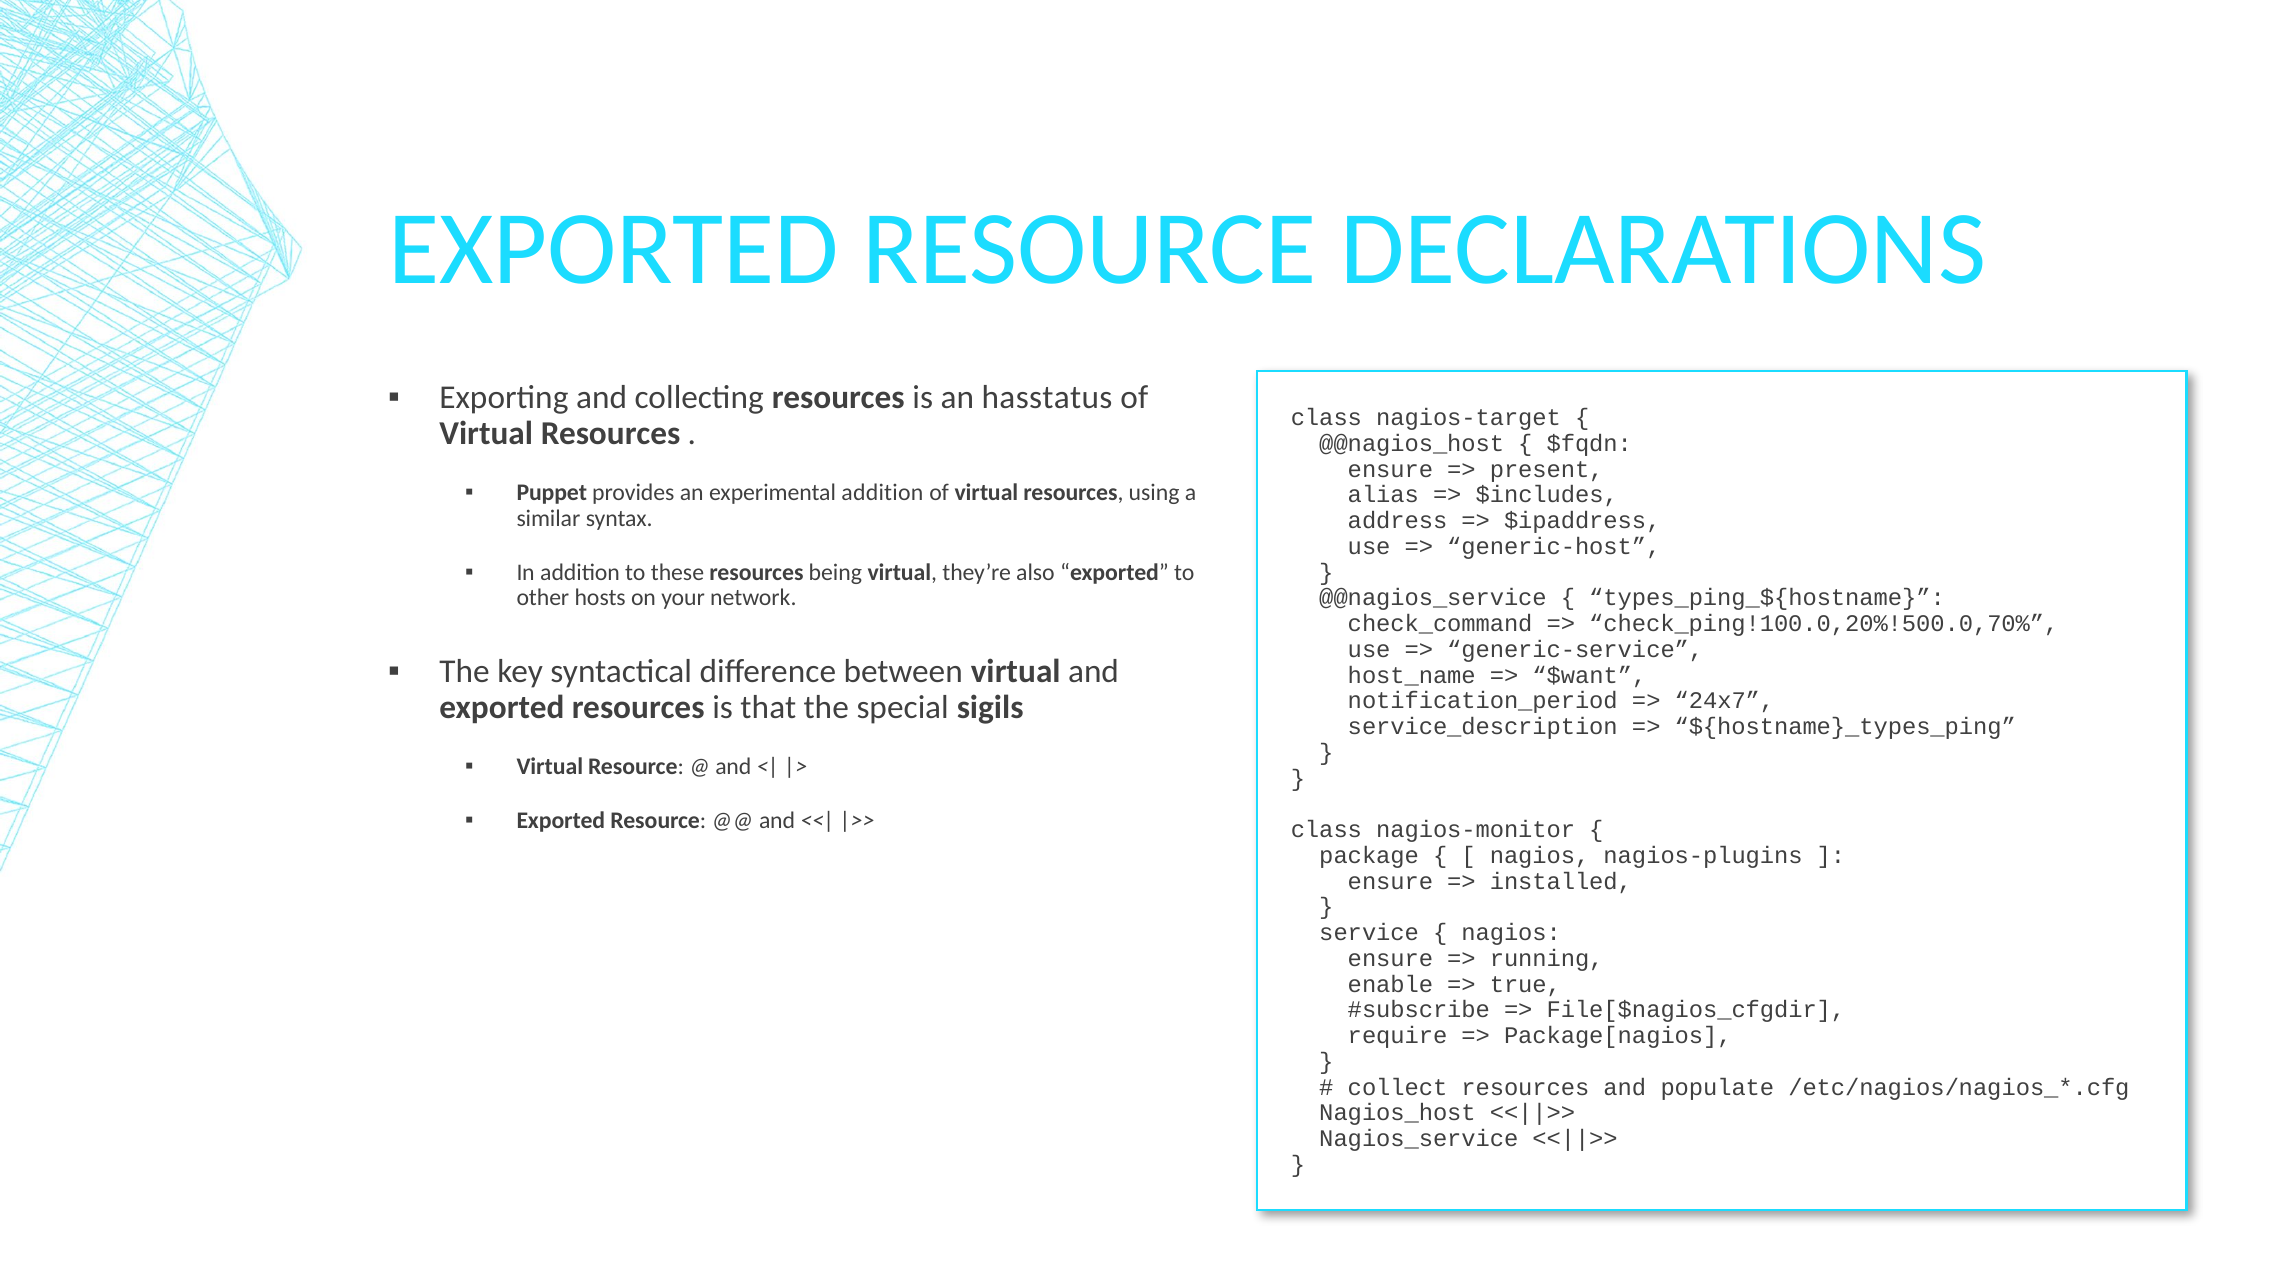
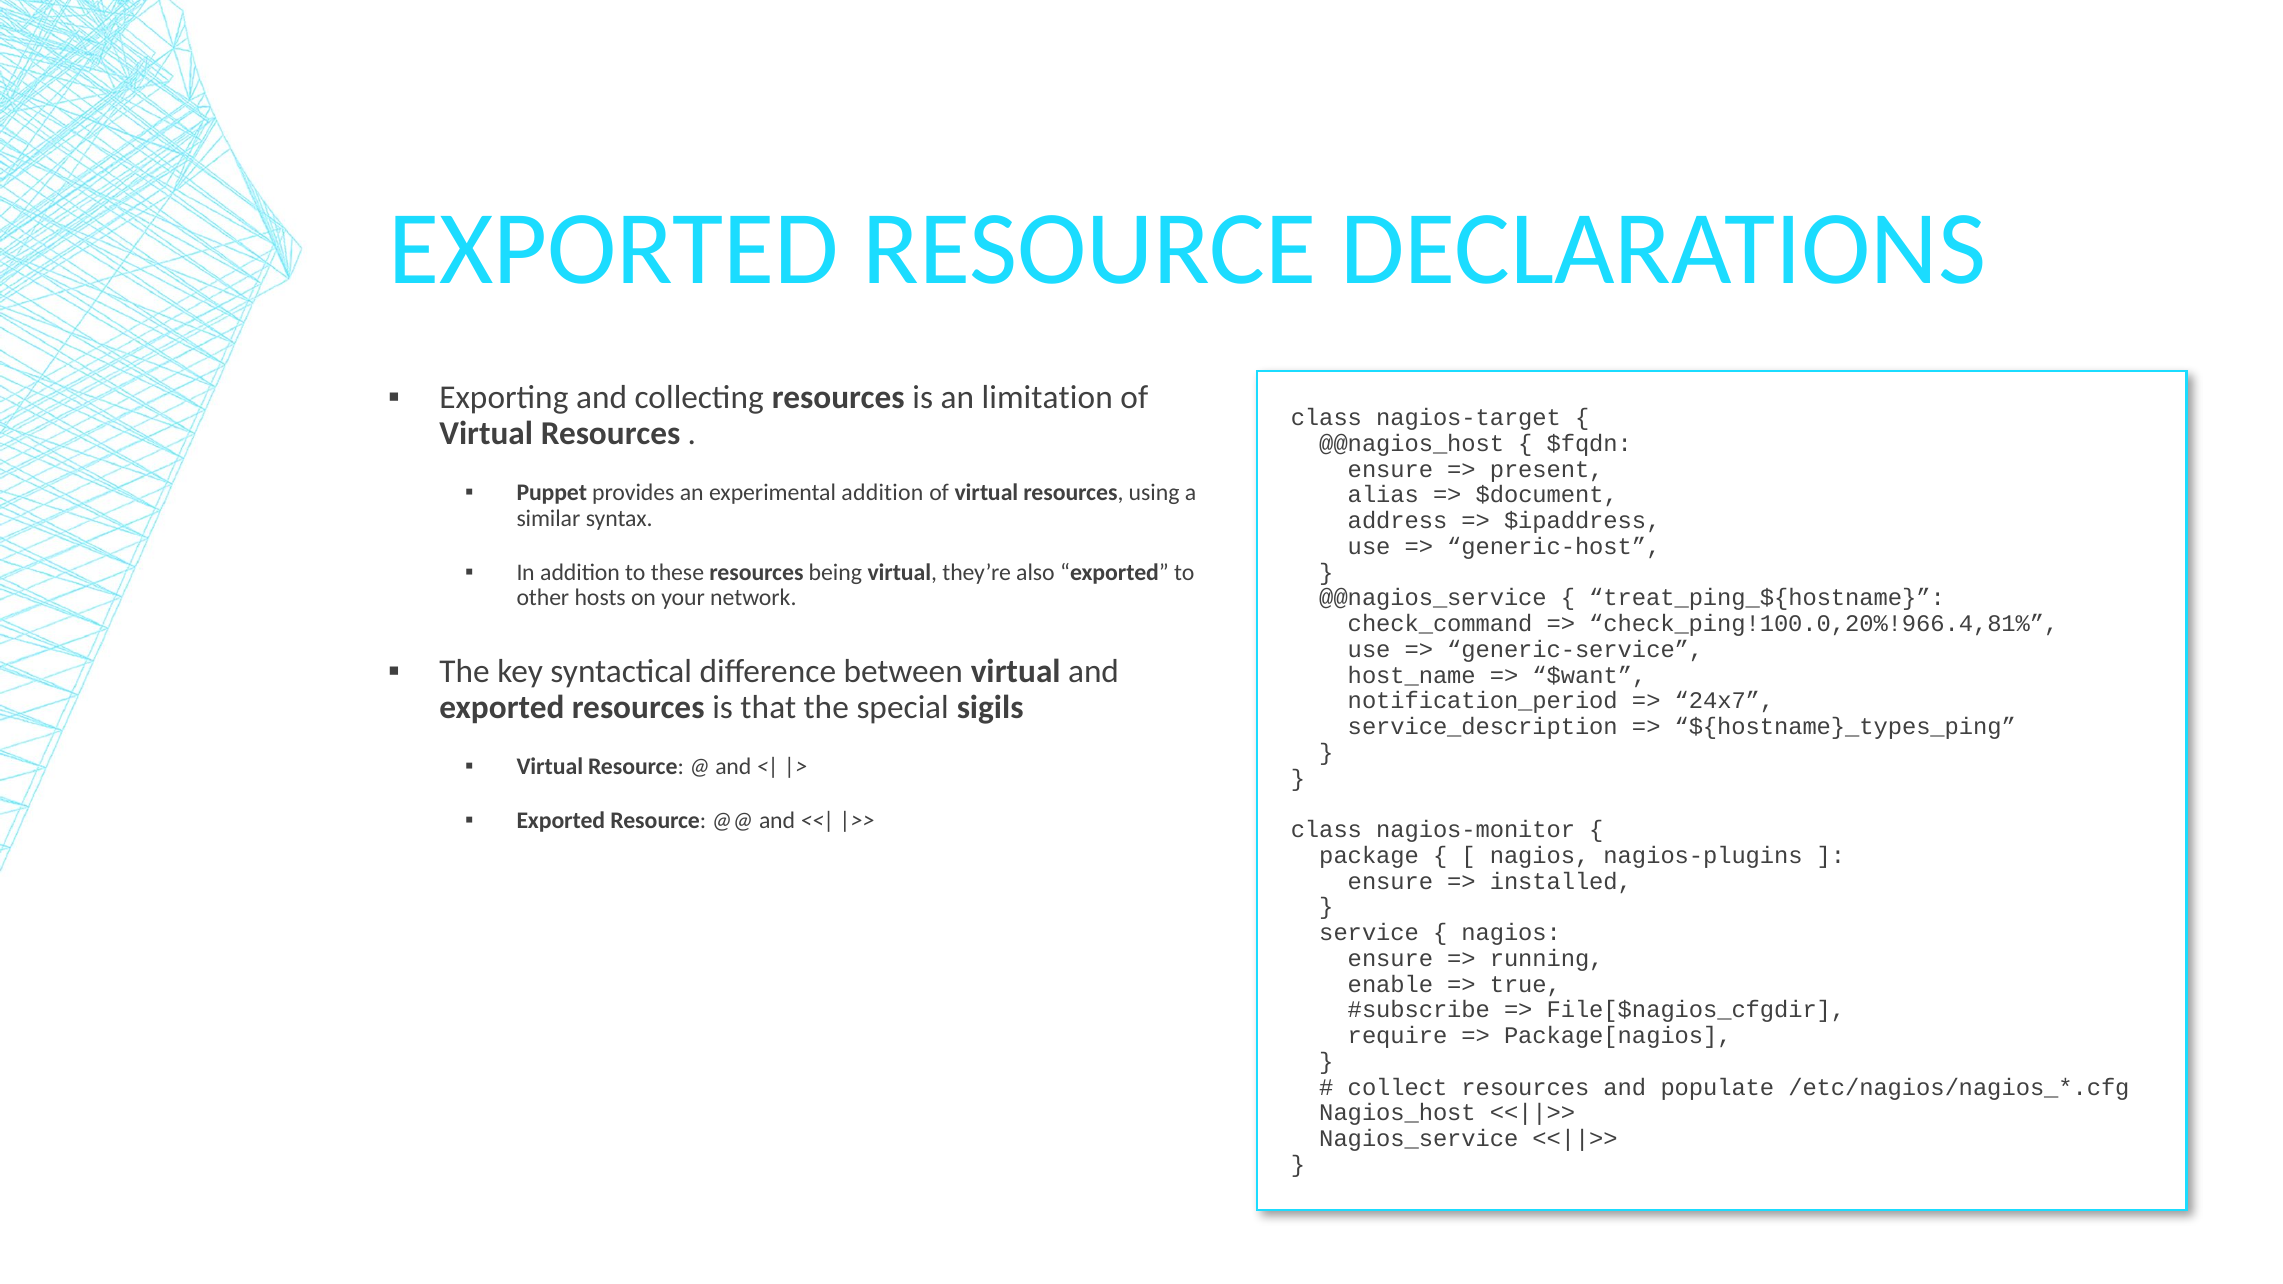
hasstatus: hasstatus -> limitation (1047, 397)
$includes: $includes -> $document (1547, 495)
types_ping_${hostname: types_ping_${hostname -> treat_ping_${hostname (1767, 598)
check_ping!100.0,20%!500.0,70%: check_ping!100.0,20%!500.0,70% -> check_ping!100.0,20%!966.4,81% (1824, 624)
